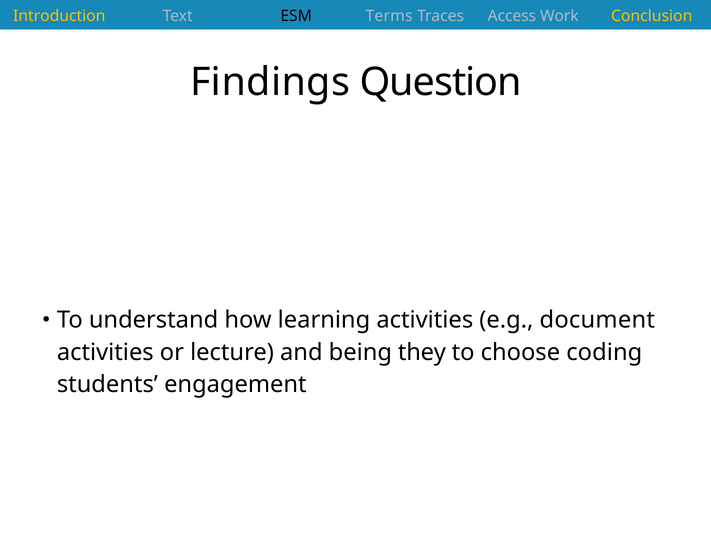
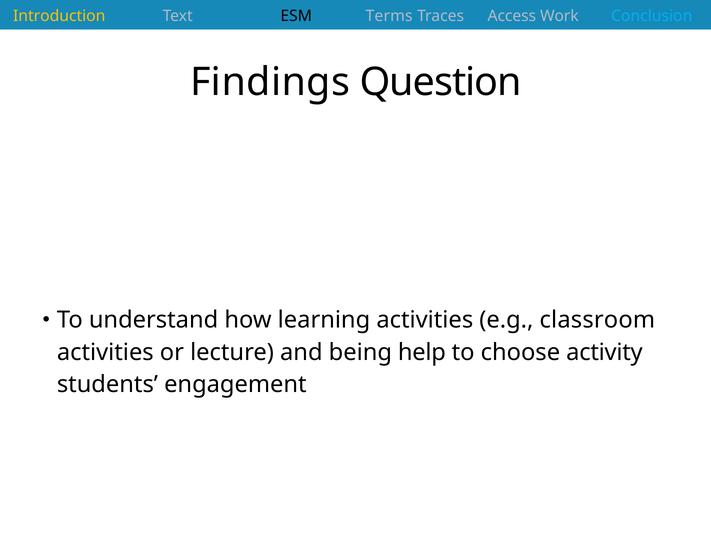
Conclusion colour: yellow -> light blue (652, 16)
document: document -> classroom (597, 320)
they: they -> help (422, 352)
coding: coding -> activity (604, 352)
